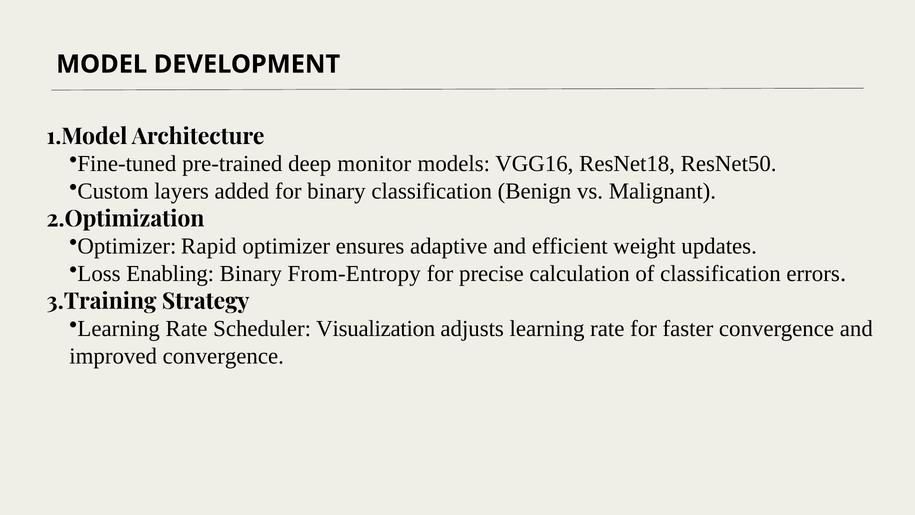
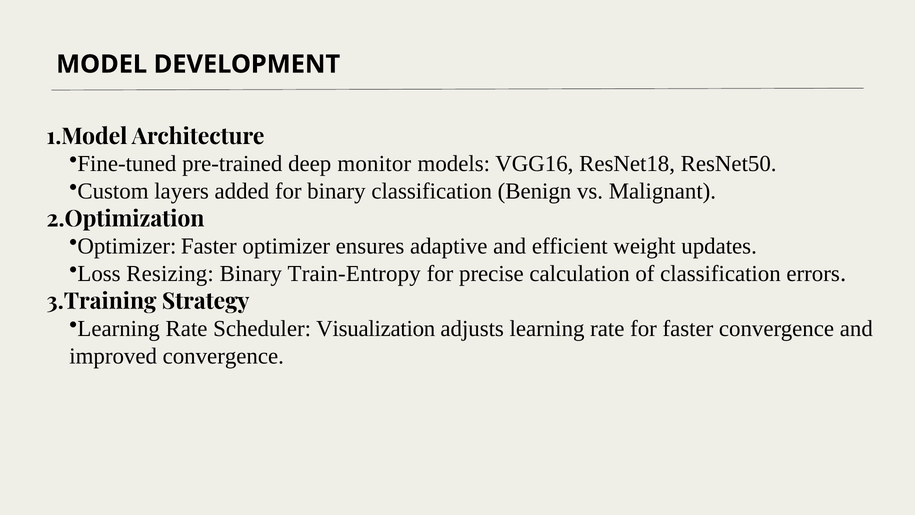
Optimizer Rapid: Rapid -> Faster (209, 246)
Enabling: Enabling -> Resizing (170, 274)
From-Entropy: From-Entropy -> Train-Entropy (354, 274)
